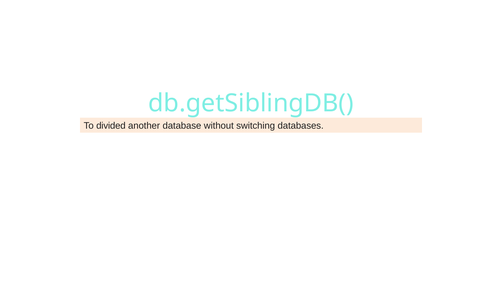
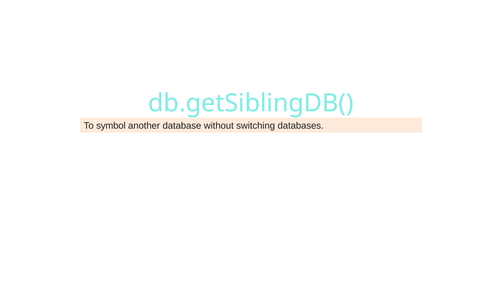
divided: divided -> symbol (111, 126)
